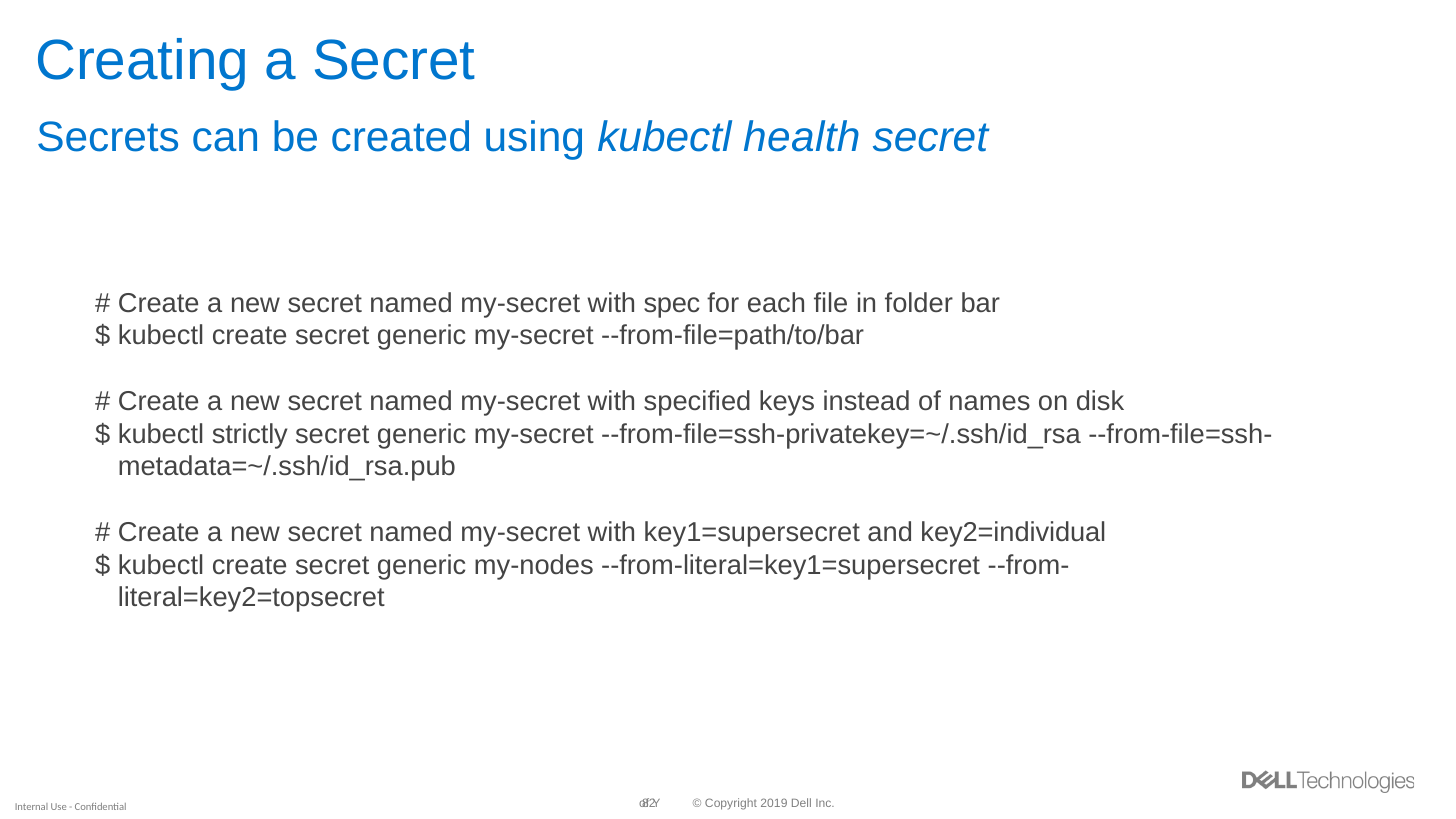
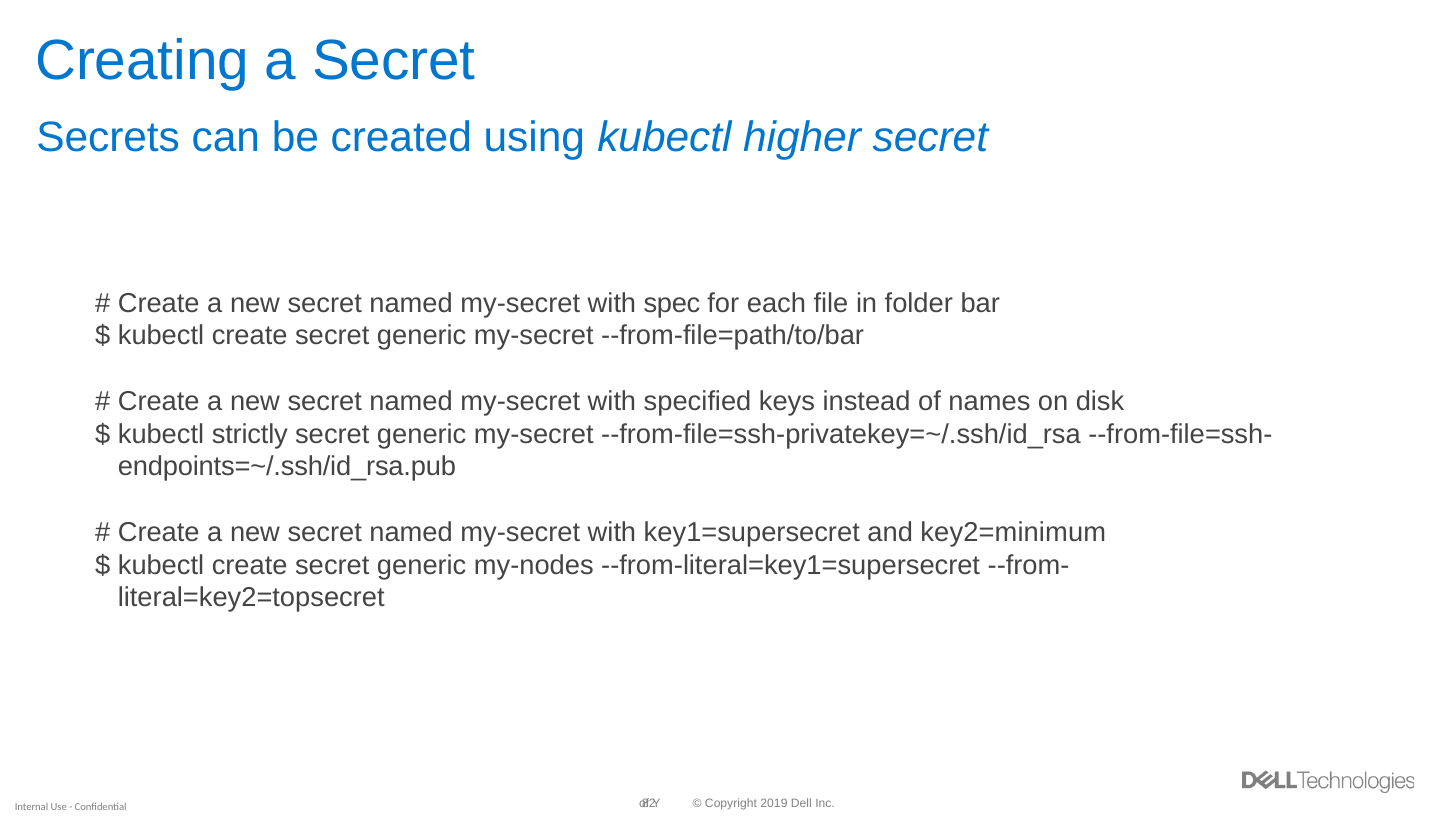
health: health -> higher (802, 138)
metadata=~/.ssh/id_rsa.pub: metadata=~/.ssh/id_rsa.pub -> endpoints=~/.ssh/id_rsa.pub (287, 467)
key2=individual: key2=individual -> key2=minimum (1013, 532)
